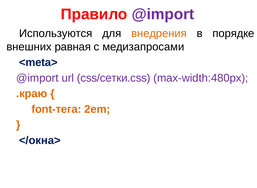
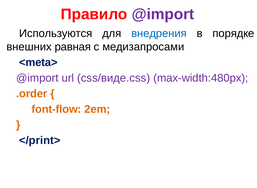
внедрения colour: orange -> blue (159, 33)
css/сетки.css: css/сетки.css -> css/виде.css (114, 78)
.краю: .краю -> .order (32, 94)
font-тега: font-тега -> font-flow (56, 109)
</окна>: </окна> -> </print> (40, 141)
